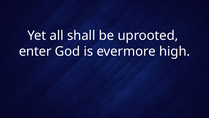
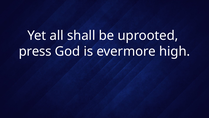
enter: enter -> press (35, 51)
